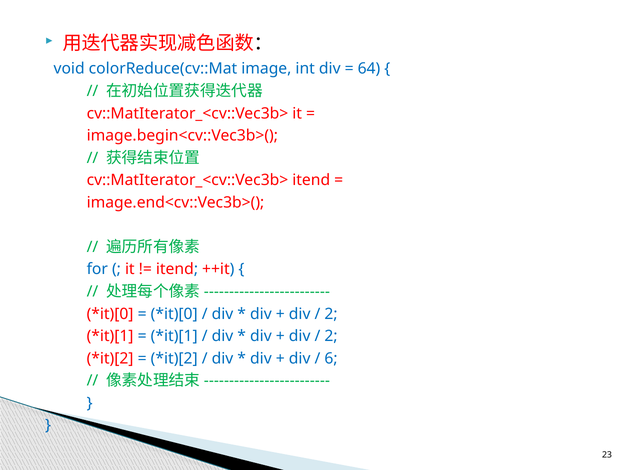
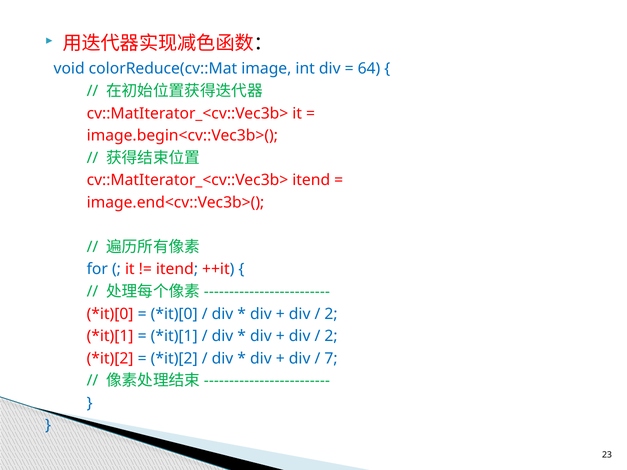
6: 6 -> 7 (331, 359)
